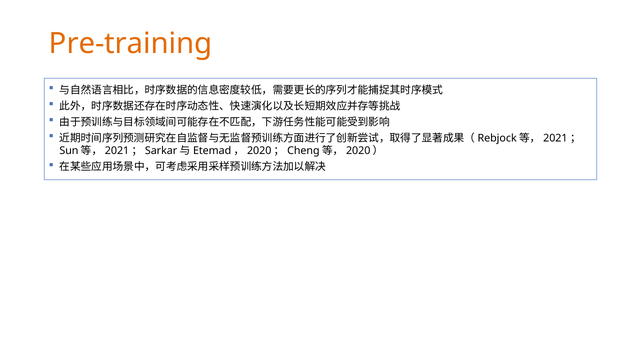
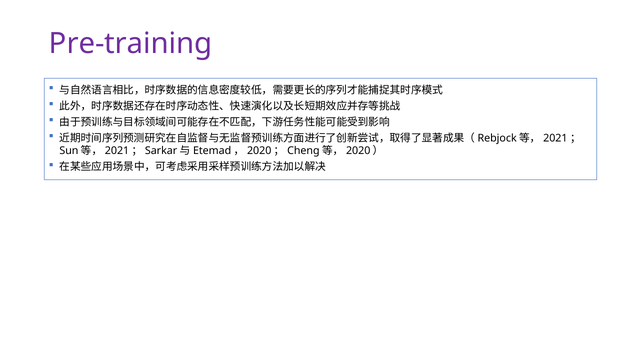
Pre-training colour: orange -> purple (131, 44)
